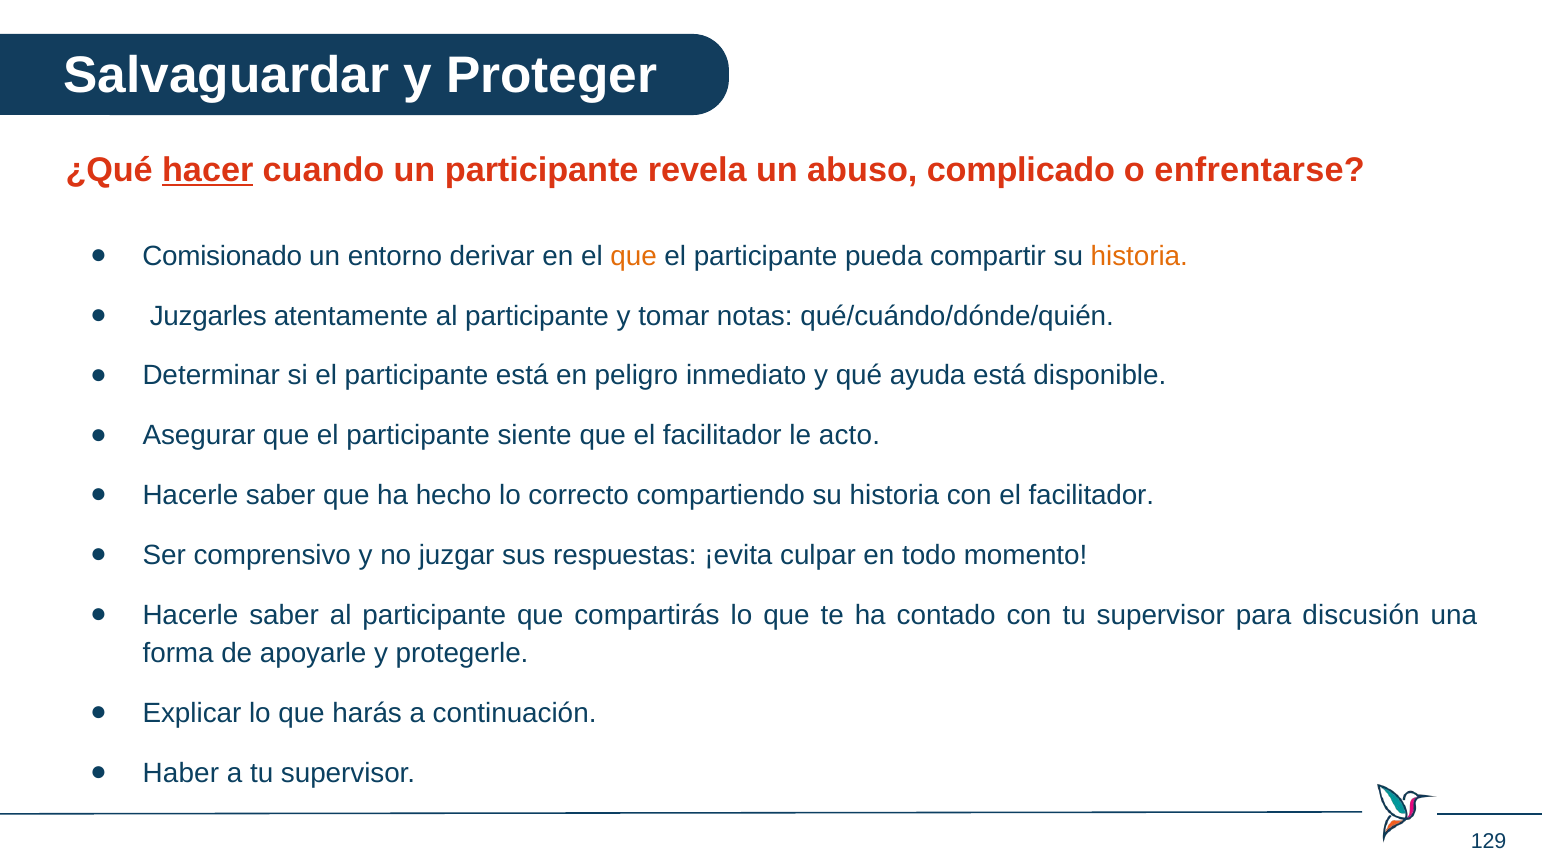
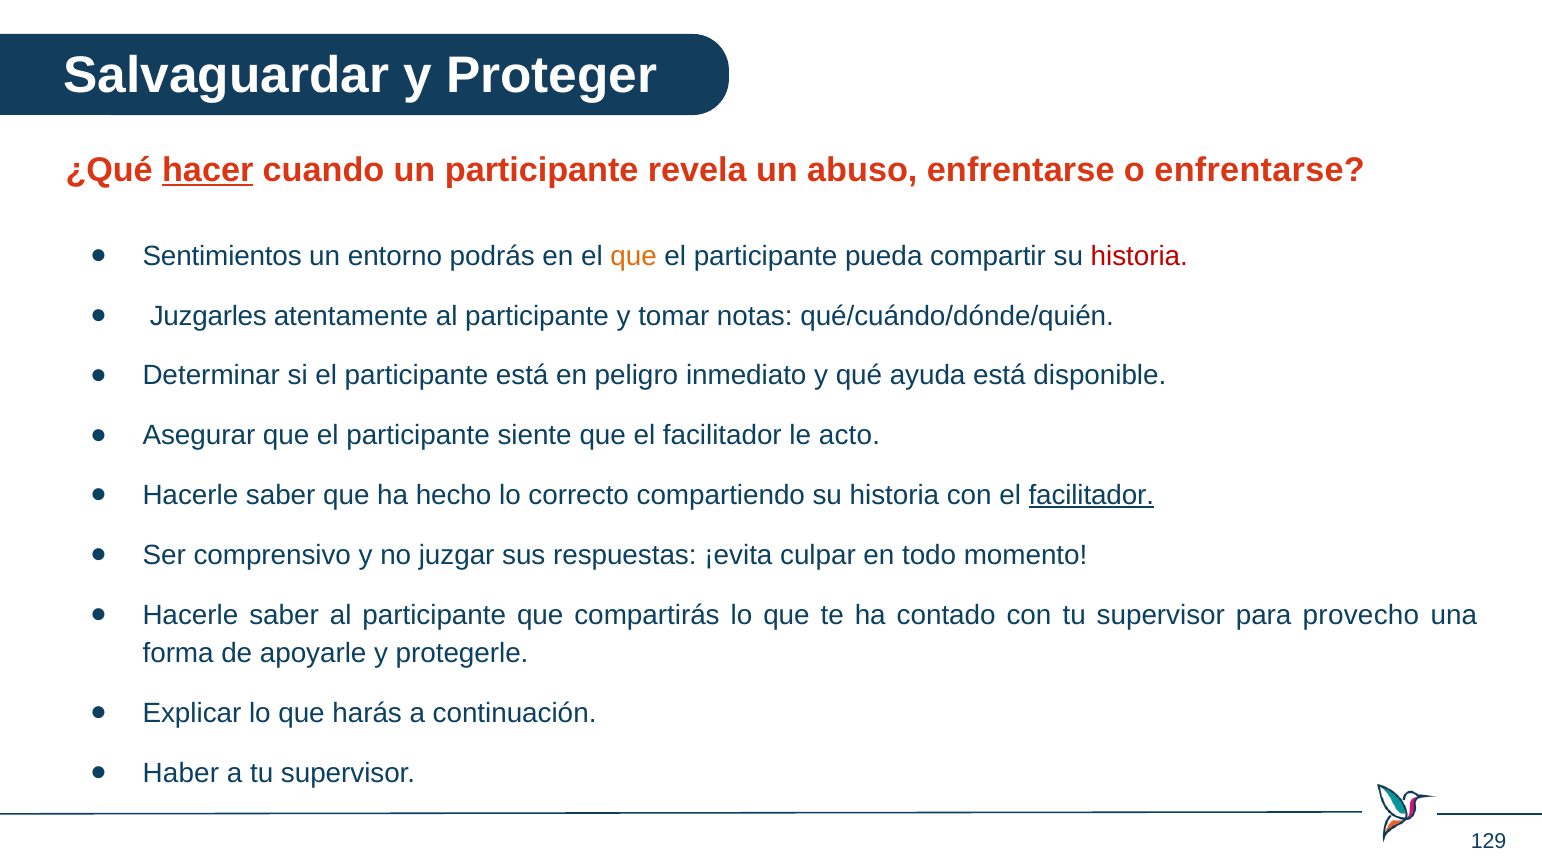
abuso complicado: complicado -> enfrentarse (1021, 170)
Comisionado: Comisionado -> Sentimientos (222, 256)
derivar: derivar -> podrás (492, 256)
historia colour: orange -> red (1139, 256)
facilitador underline: none -> present (1091, 496)
discusión: discusión -> provecho (1361, 615)
